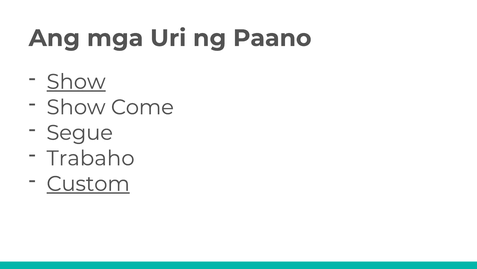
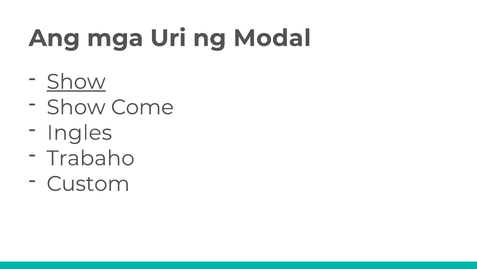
Paano: Paano -> Modal (272, 38)
Segue: Segue -> Ingles (79, 132)
Custom underline: present -> none (88, 183)
